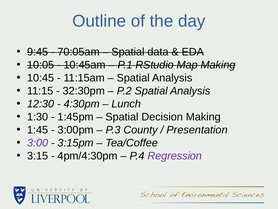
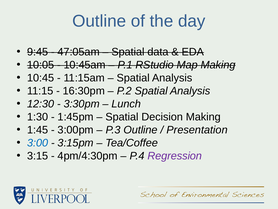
70:05am: 70:05am -> 47:05am (79, 52)
32:30pm: 32:30pm -> 16:30pm (84, 91)
4:30pm: 4:30pm -> 3:30pm (82, 104)
P.3 County: County -> Outline (141, 130)
3:00 colour: purple -> blue (38, 143)
